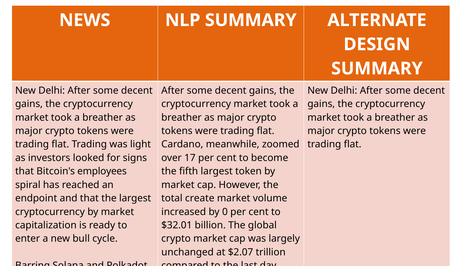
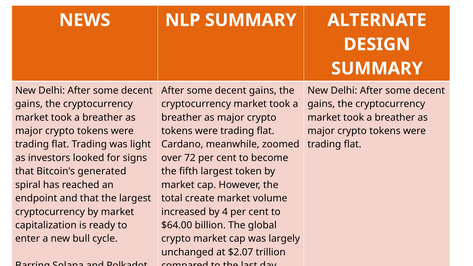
17: 17 -> 72 (190, 158)
employees: employees -> generated (102, 171)
0: 0 -> 4 (225, 212)
$32.01: $32.01 -> $64.00 (177, 225)
